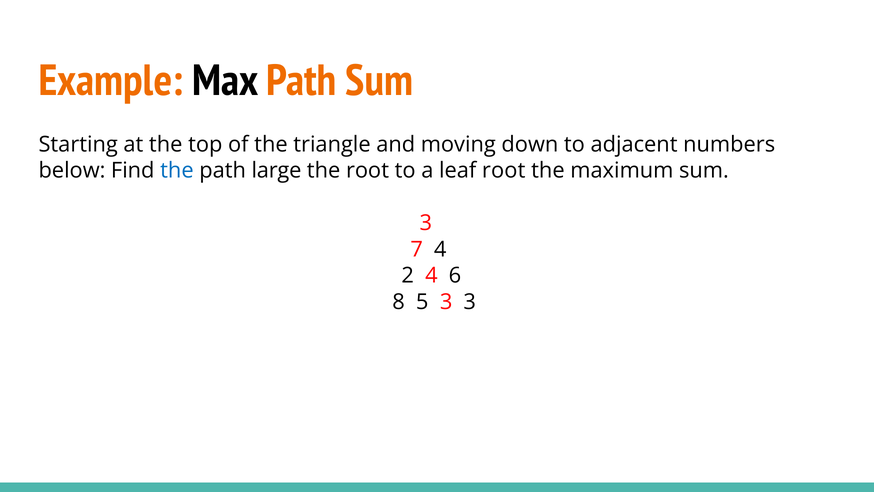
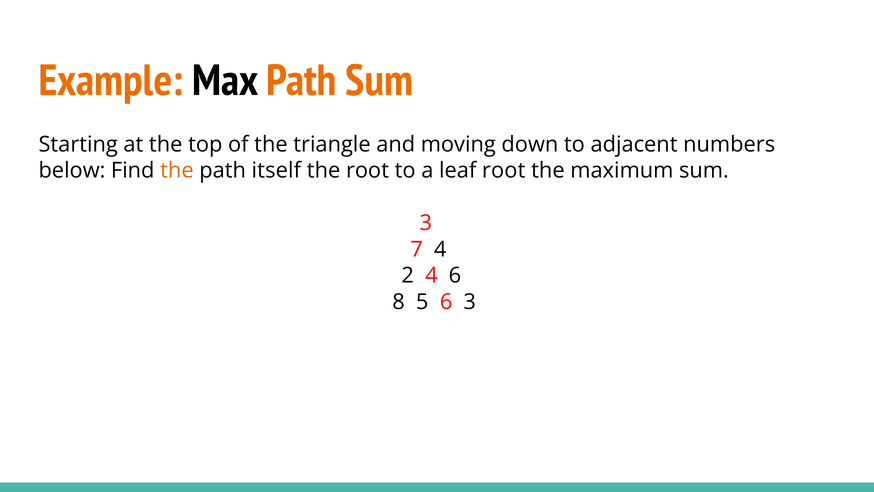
the colour: blue -> orange (177, 171)
large: large -> itself (276, 171)
5 3: 3 -> 6 (446, 302)
